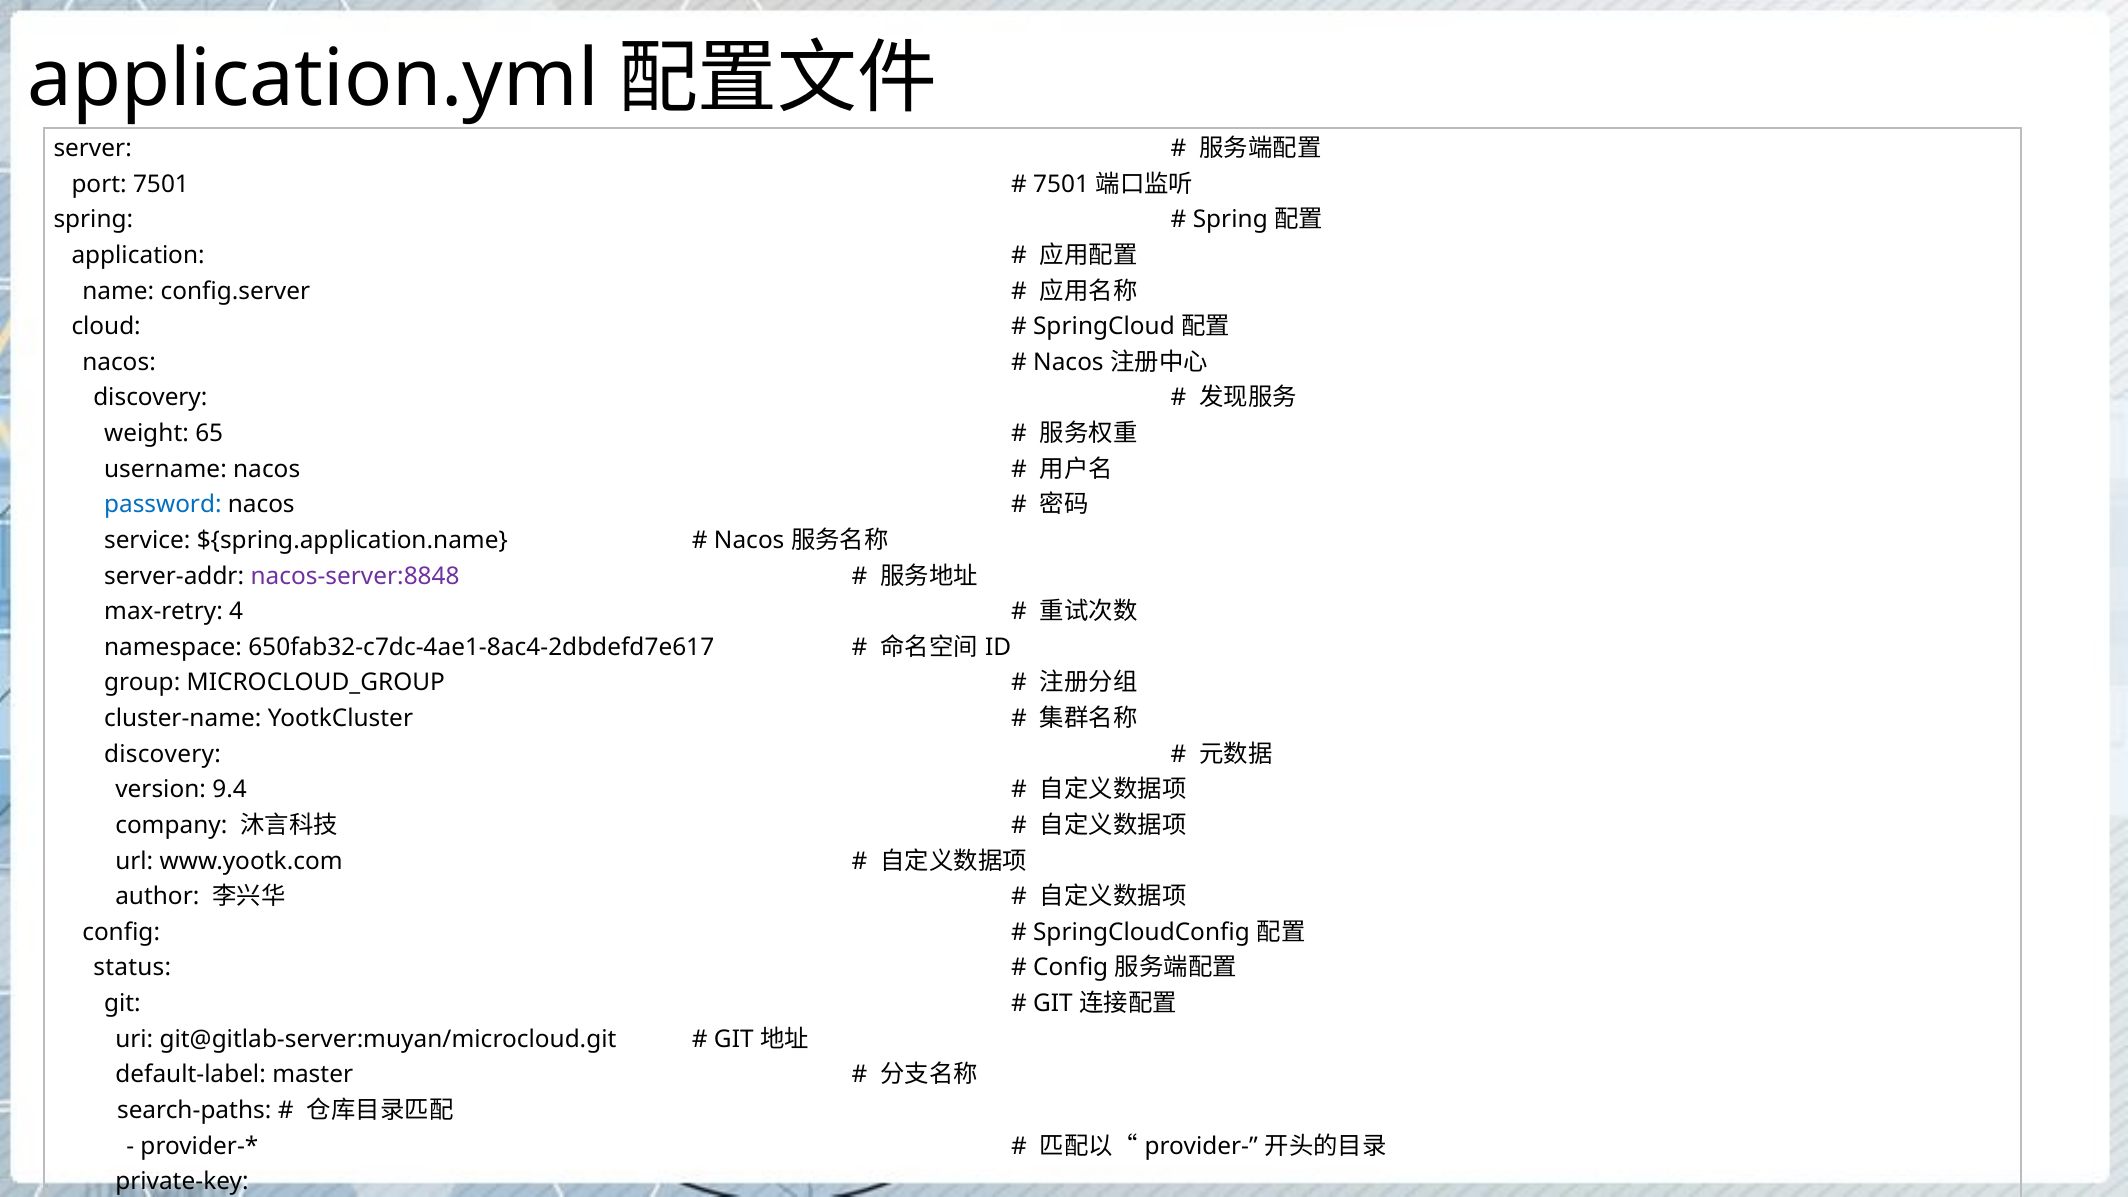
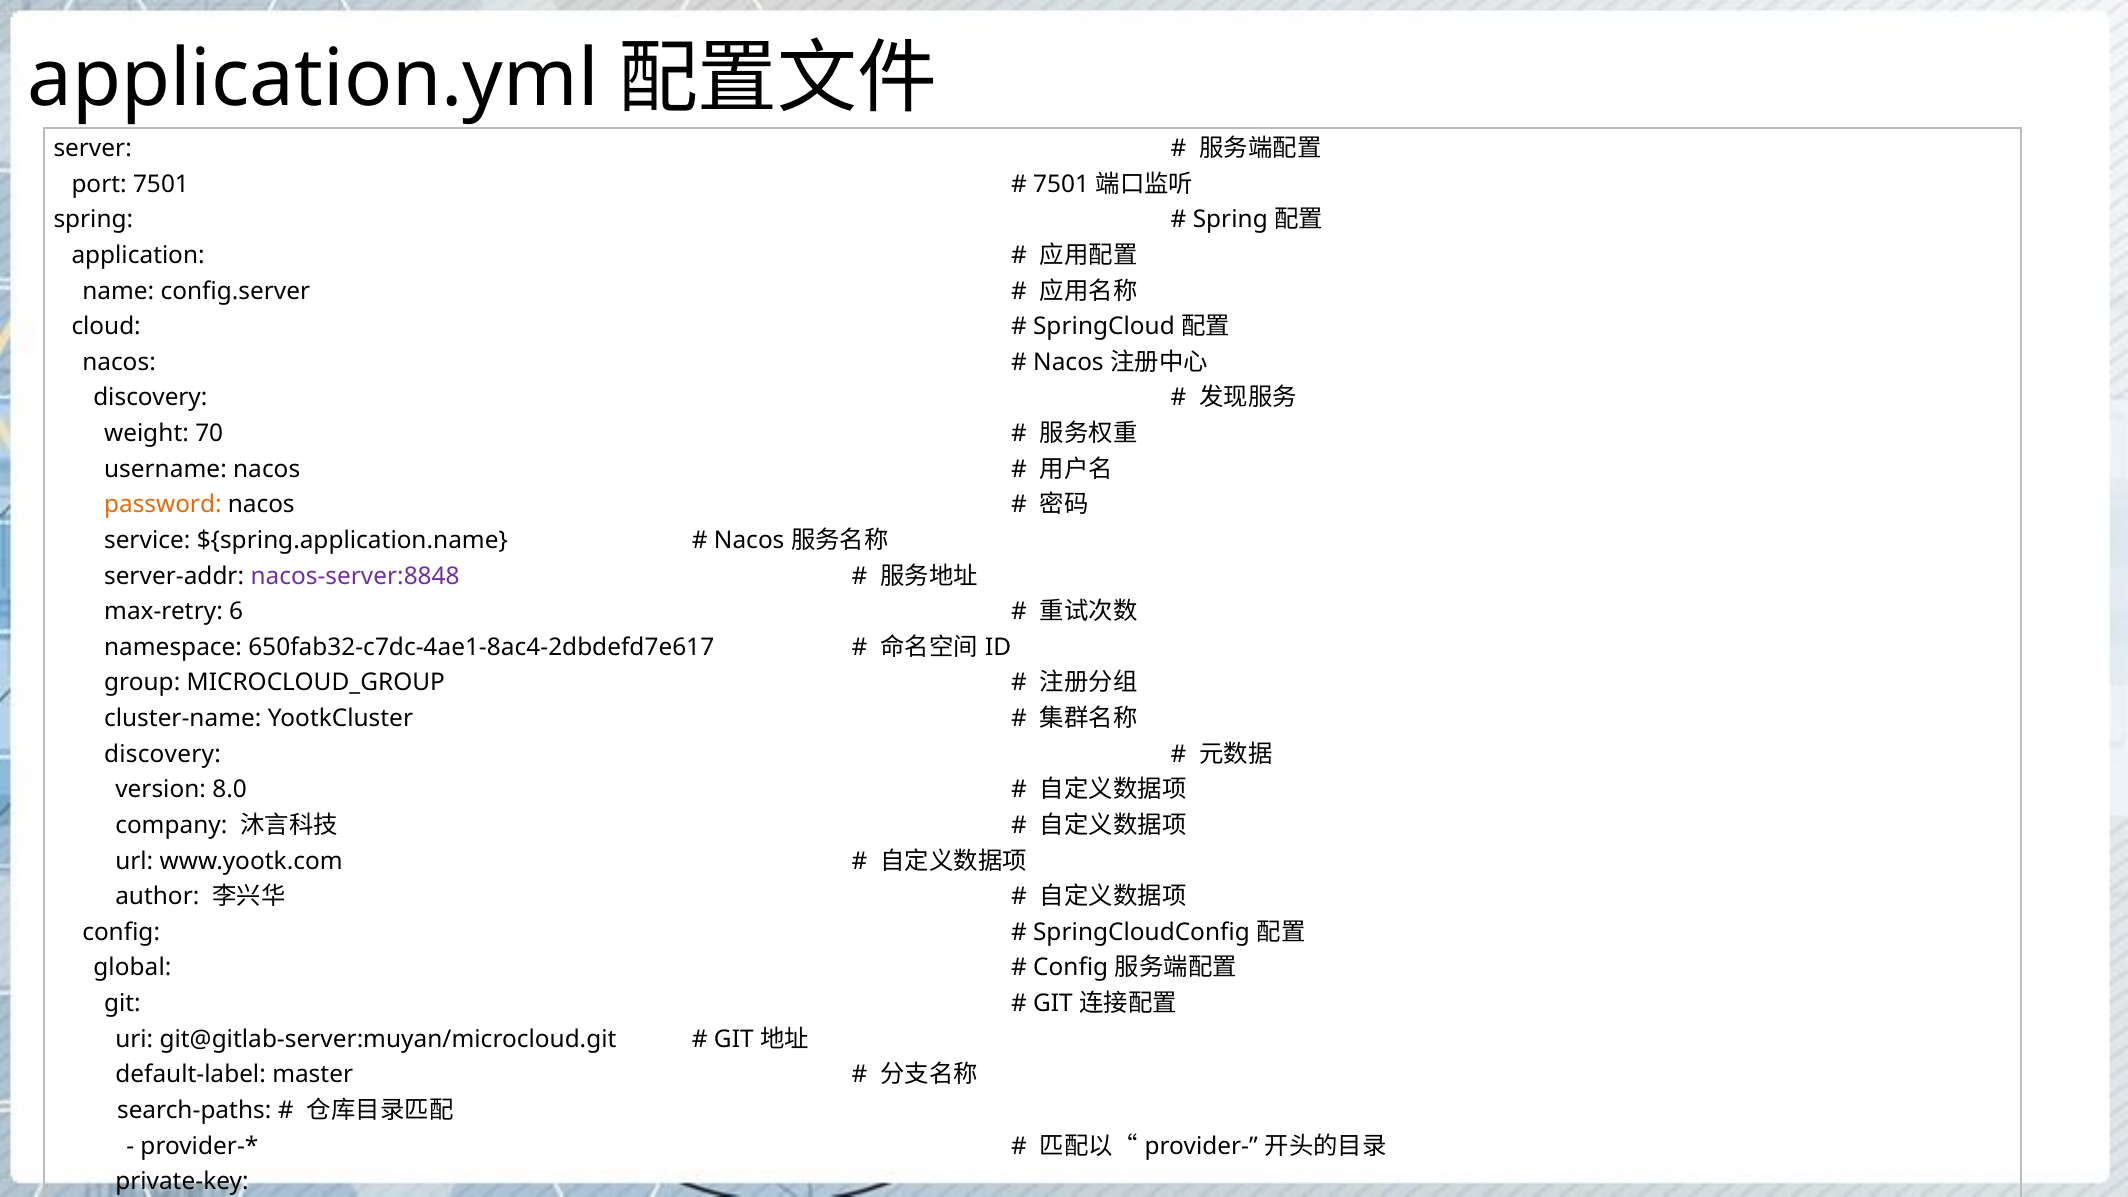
65: 65 -> 70 (209, 433)
password colour: blue -> orange (163, 505)
4: 4 -> 6 (236, 612)
9.4: 9.4 -> 8.0 (230, 790)
status: status -> global (132, 968)
